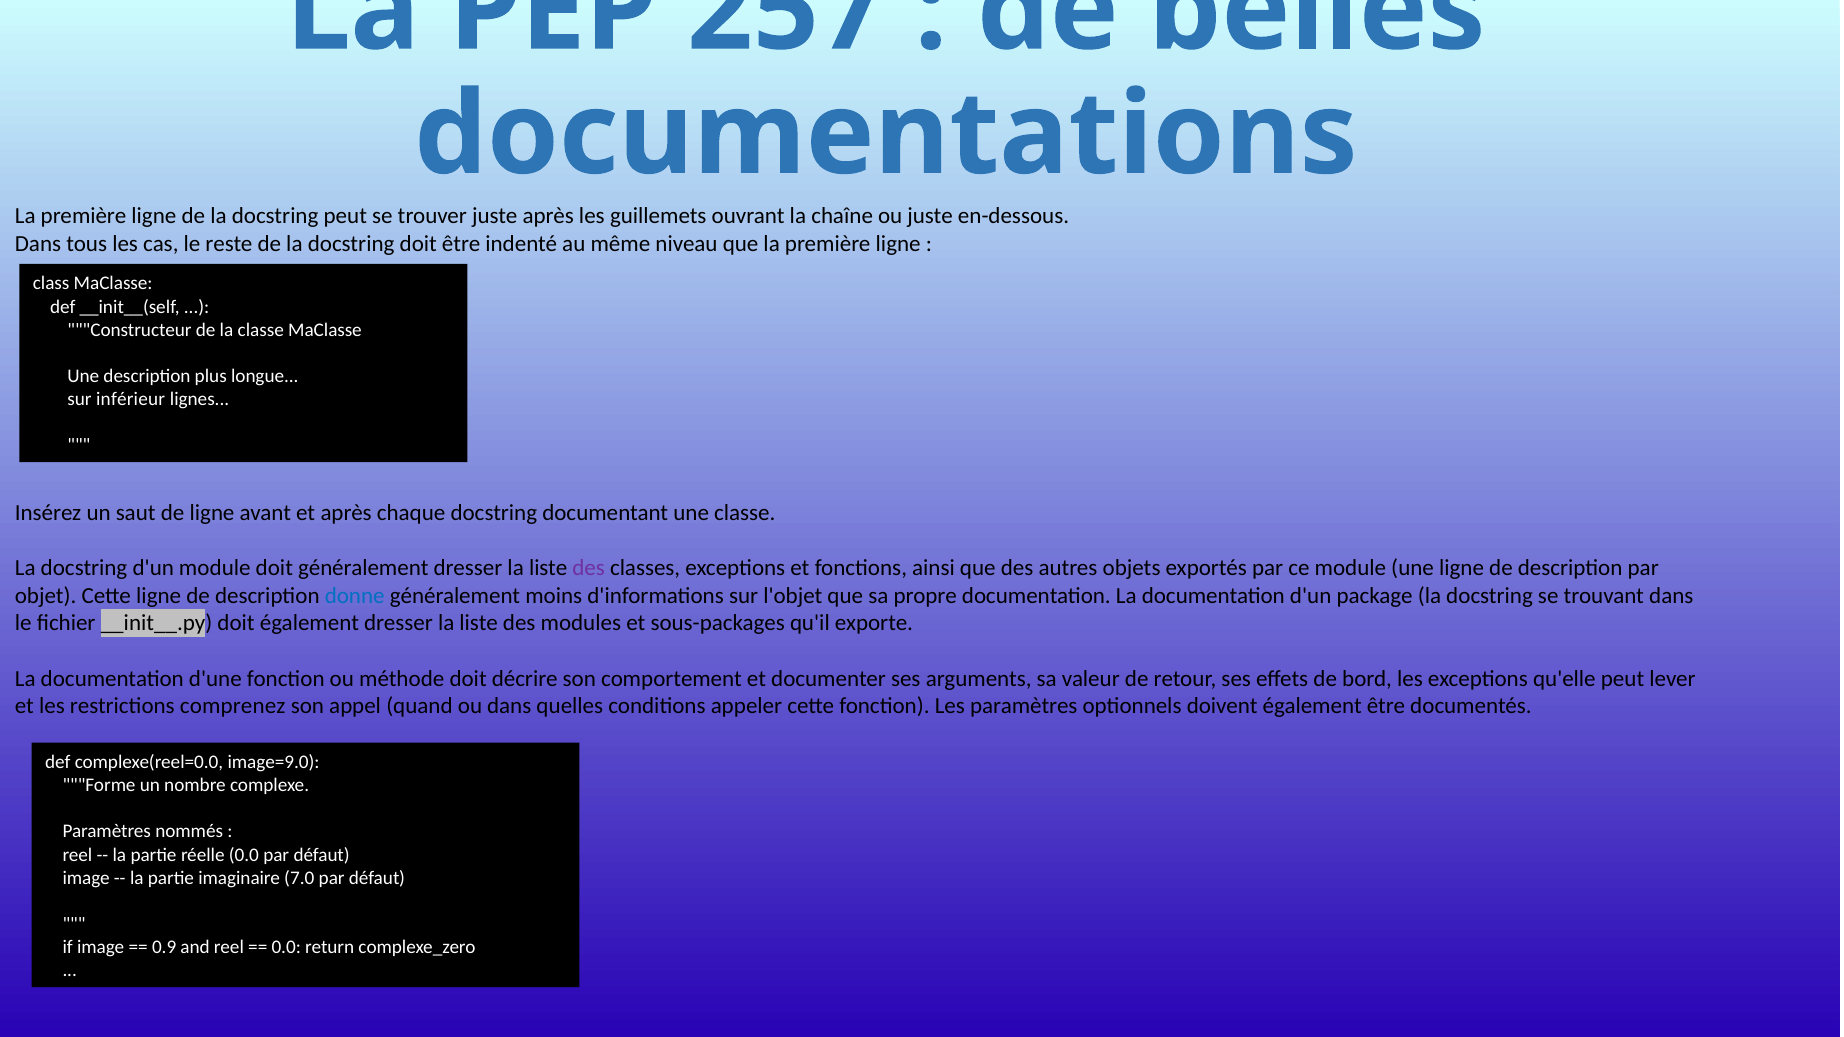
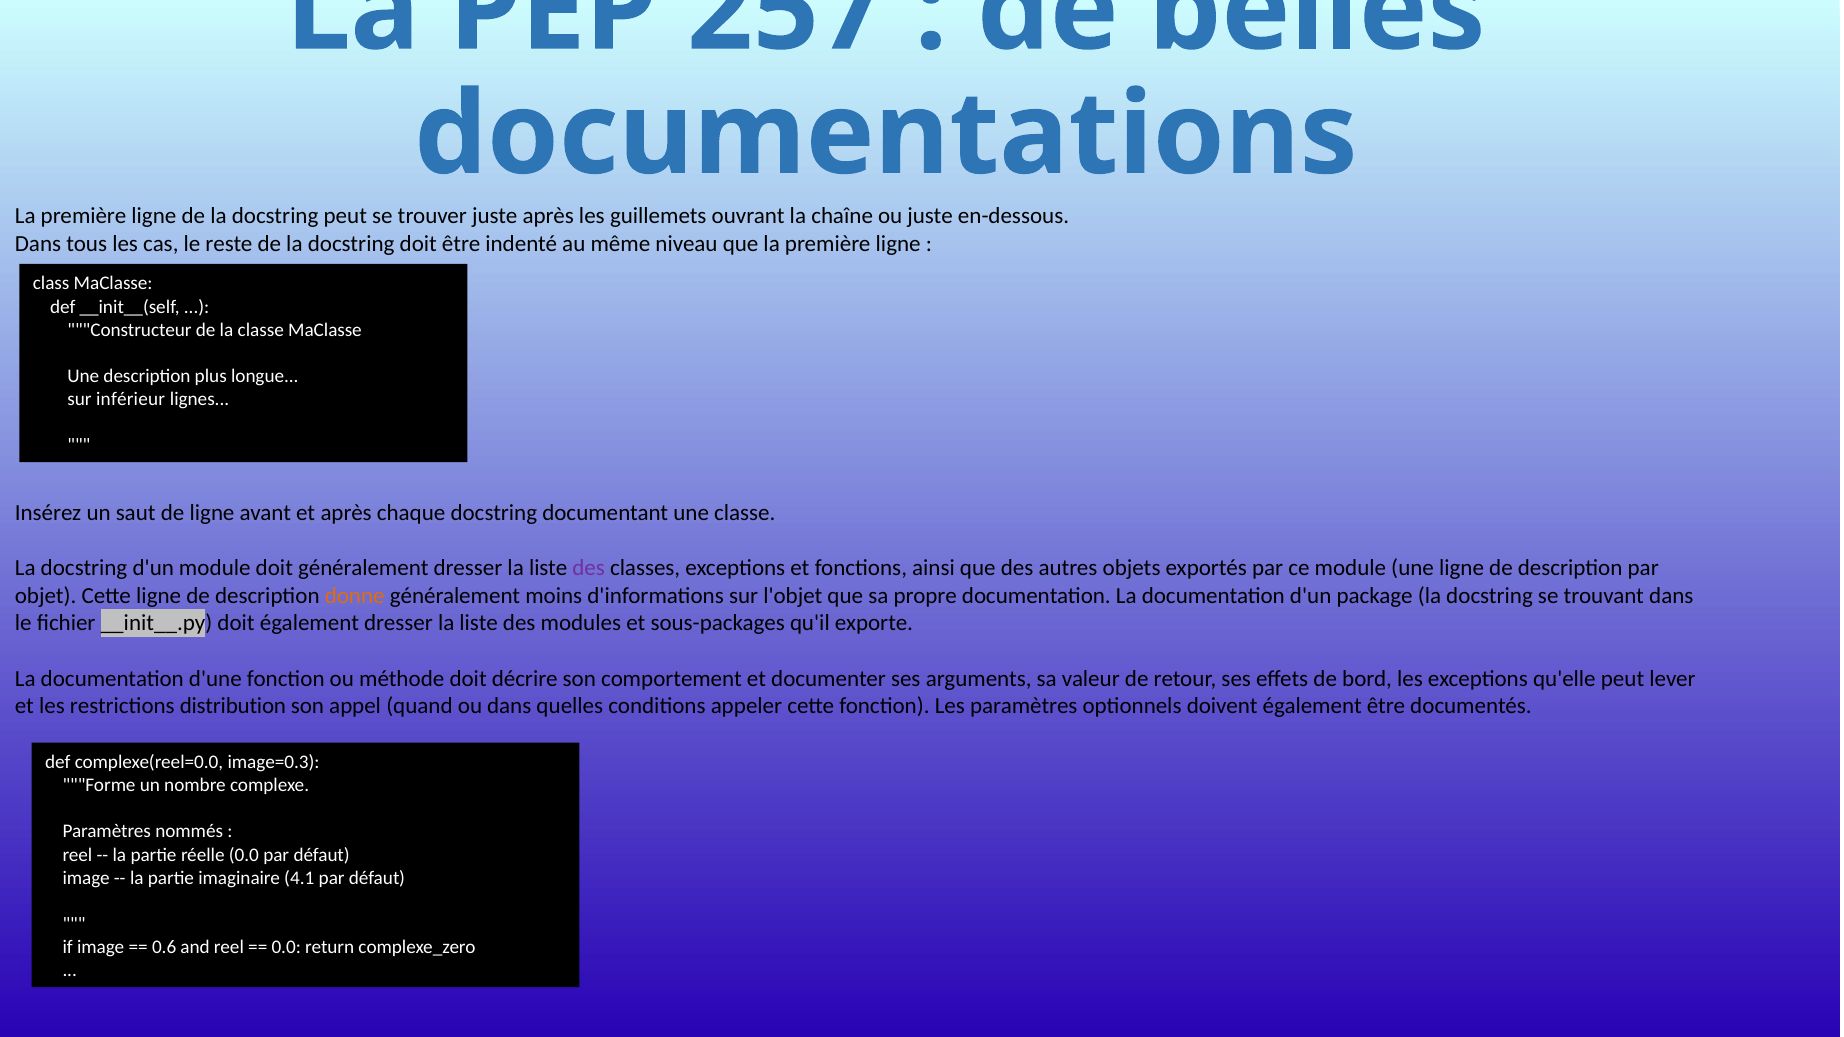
donne colour: blue -> orange (355, 596)
comprenez: comprenez -> distribution (233, 706)
image=9.0: image=9.0 -> image=0.3 (274, 763)
7.0: 7.0 -> 4.1 (299, 878)
0.9: 0.9 -> 0.6 (164, 947)
